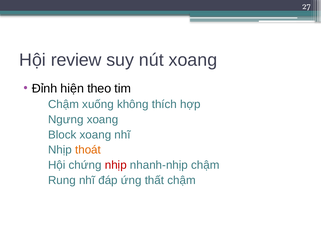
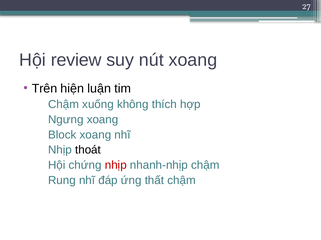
Đỉnh: Đỉnh -> Trên (45, 89)
theo: theo -> luận (99, 89)
thoát colour: orange -> black (88, 150)
